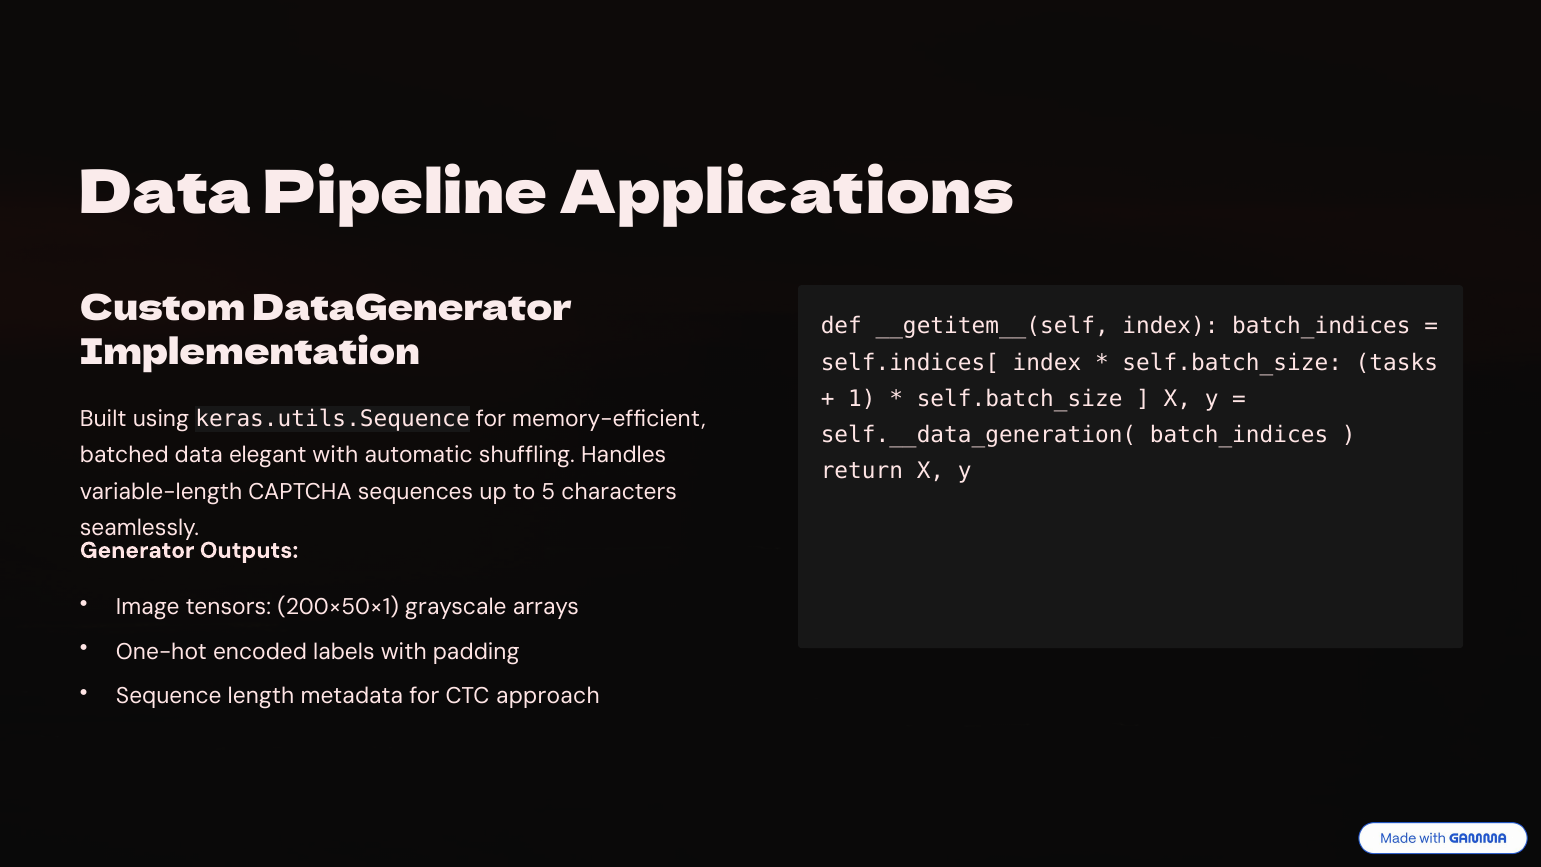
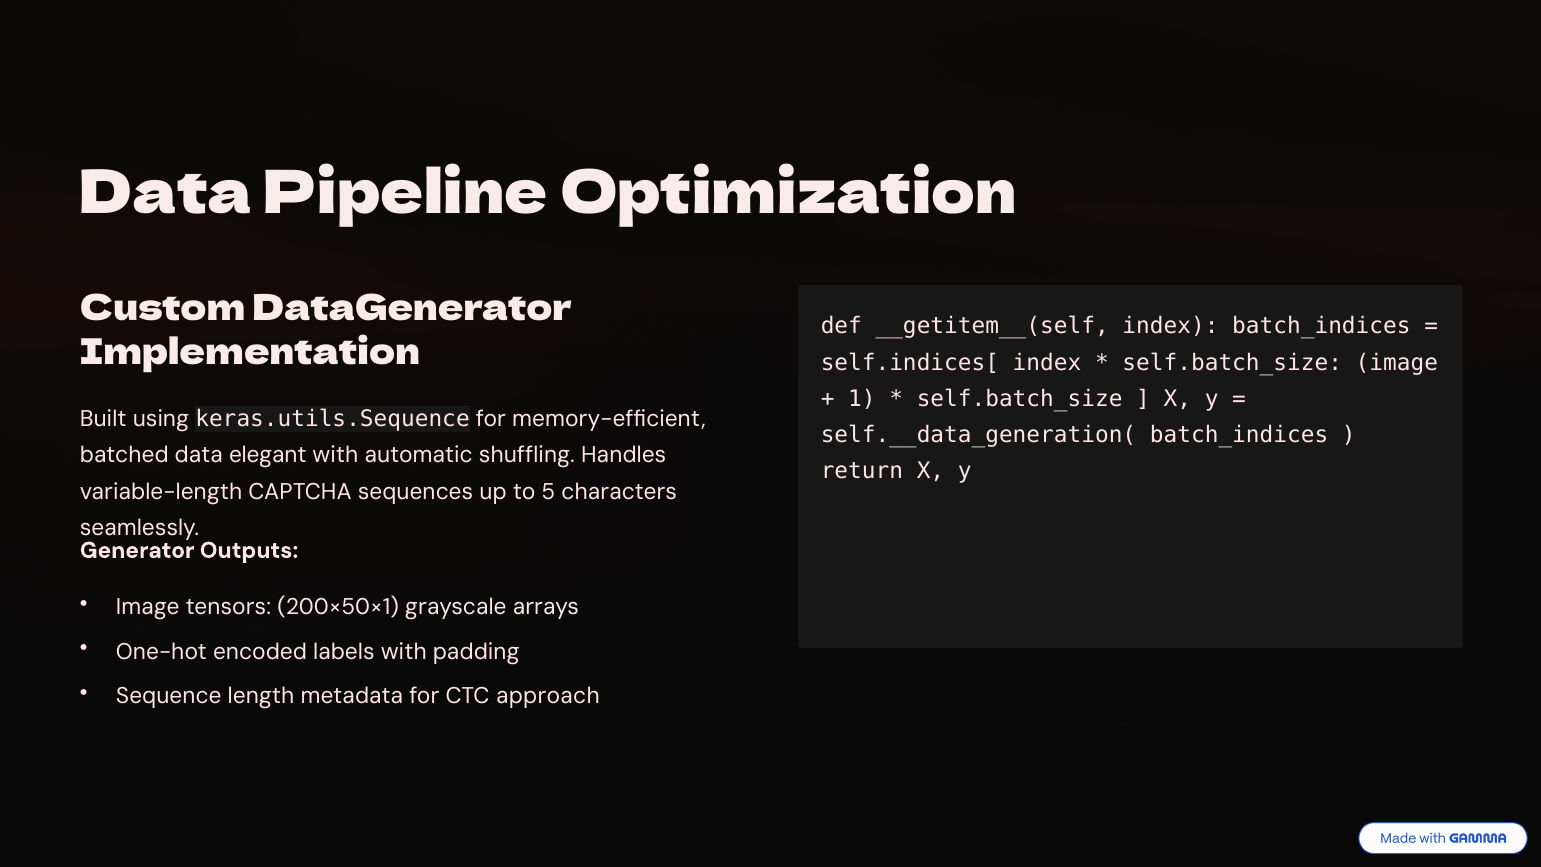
Applications: Applications -> Optimization (788, 194)
self.batch_size tasks: tasks -> image (1397, 362)
